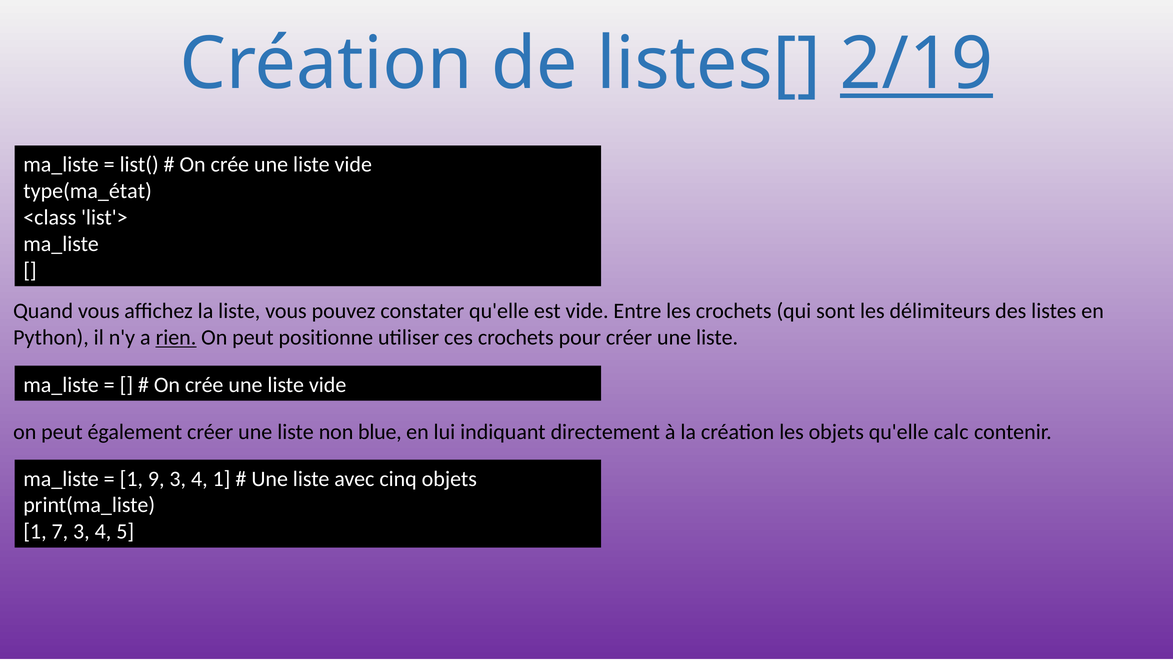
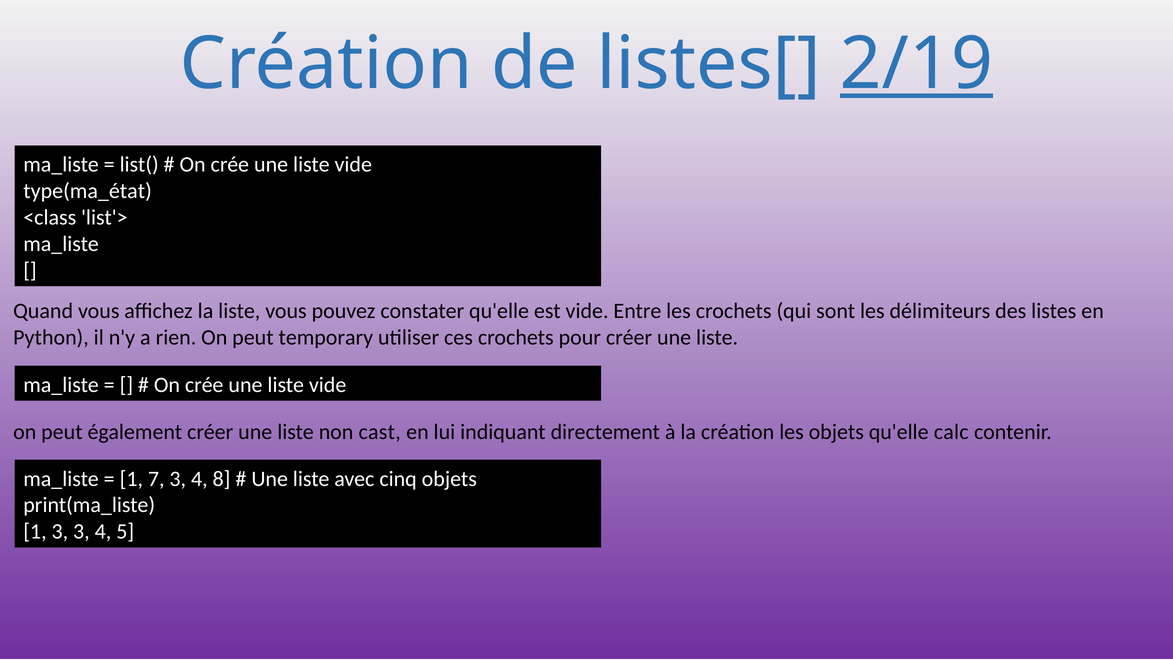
rien underline: present -> none (176, 337)
positionne: positionne -> temporary (326, 337)
blue: blue -> cast (380, 432)
9: 9 -> 7 (156, 479)
4 1: 1 -> 8 (222, 479)
1 7: 7 -> 3 (60, 531)
